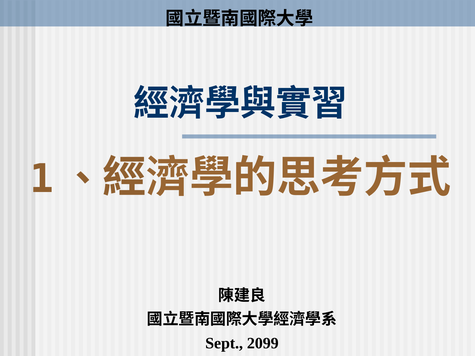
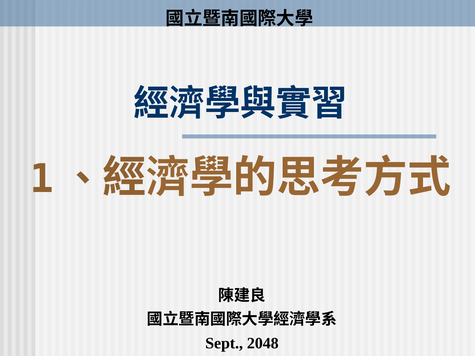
2099: 2099 -> 2048 (263, 343)
